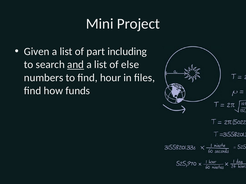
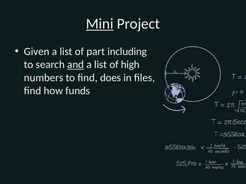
Mini underline: none -> present (100, 24)
else: else -> high (130, 65)
hour: hour -> does (111, 78)
